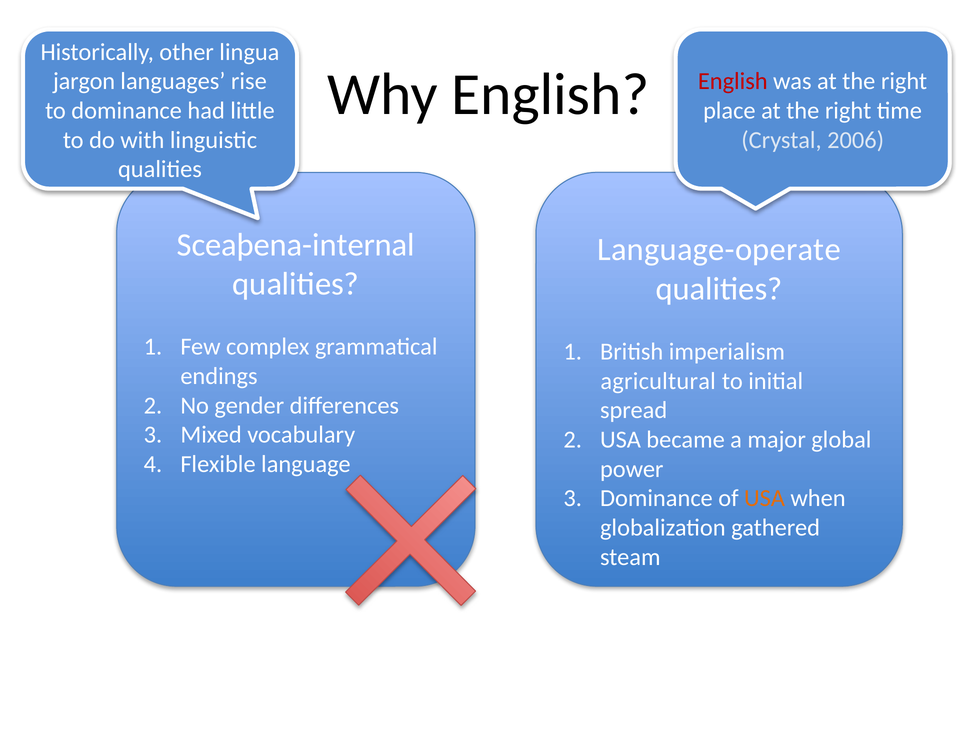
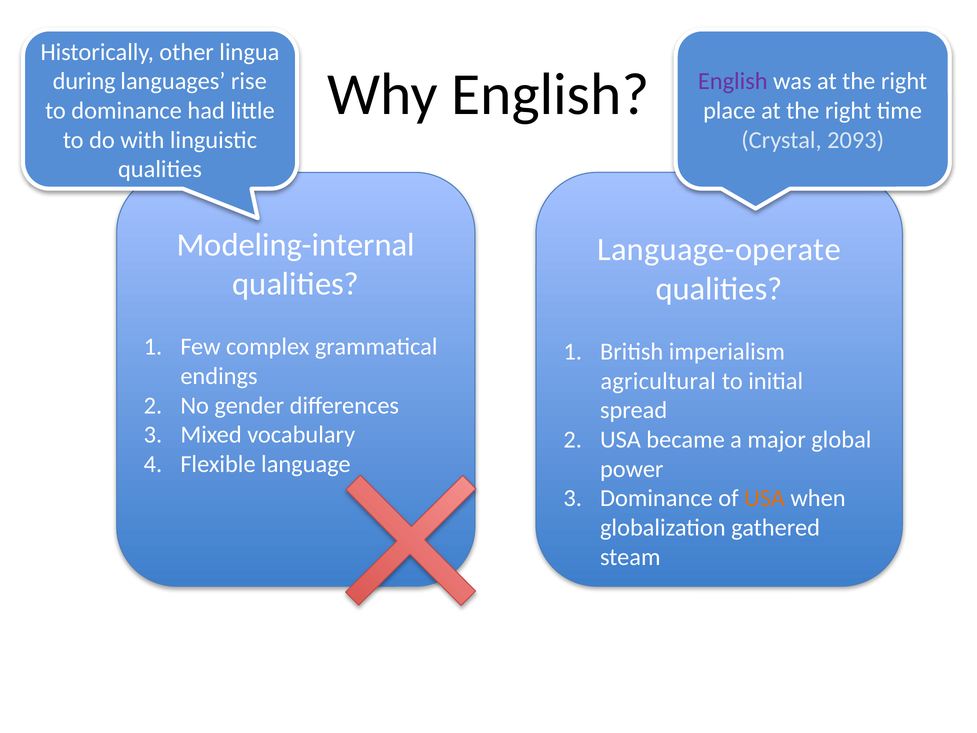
jargon: jargon -> during (84, 81)
English colour: red -> purple (733, 81)
2006: 2006 -> 2093 (856, 140)
Sceaþena-internal: Sceaþena-internal -> Modeling-internal (296, 245)
